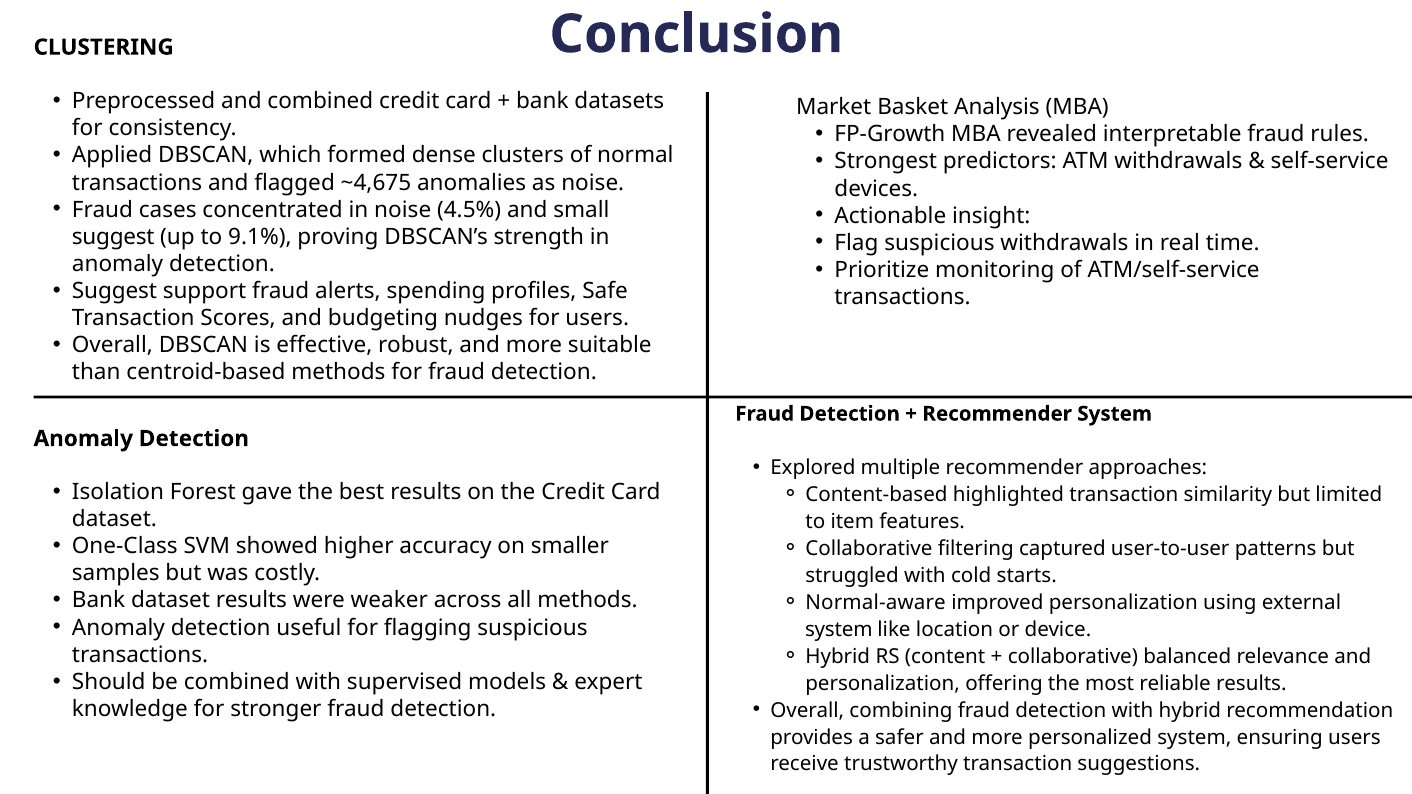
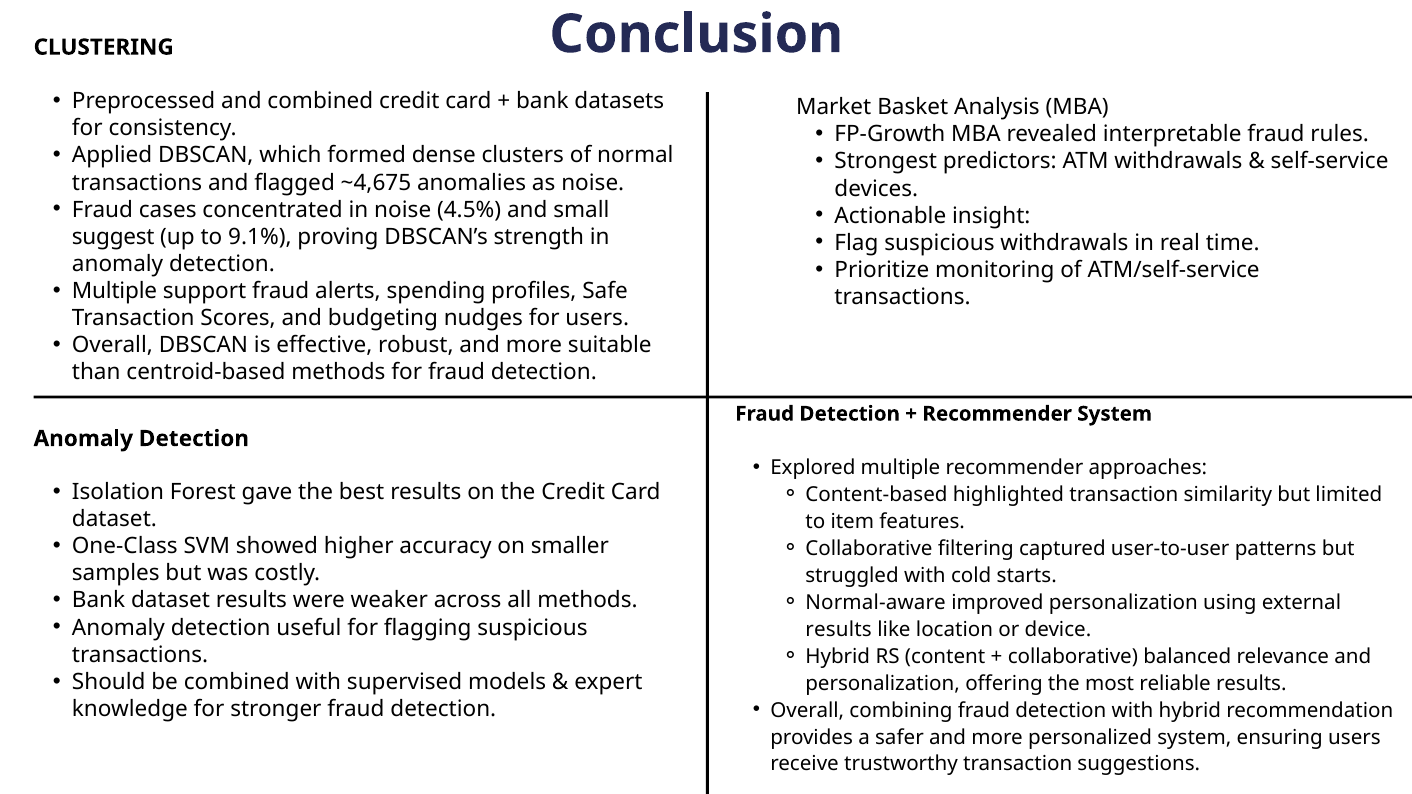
Suggest: Suggest -> Multiple (115, 291)
system: system -> results (839, 630)
